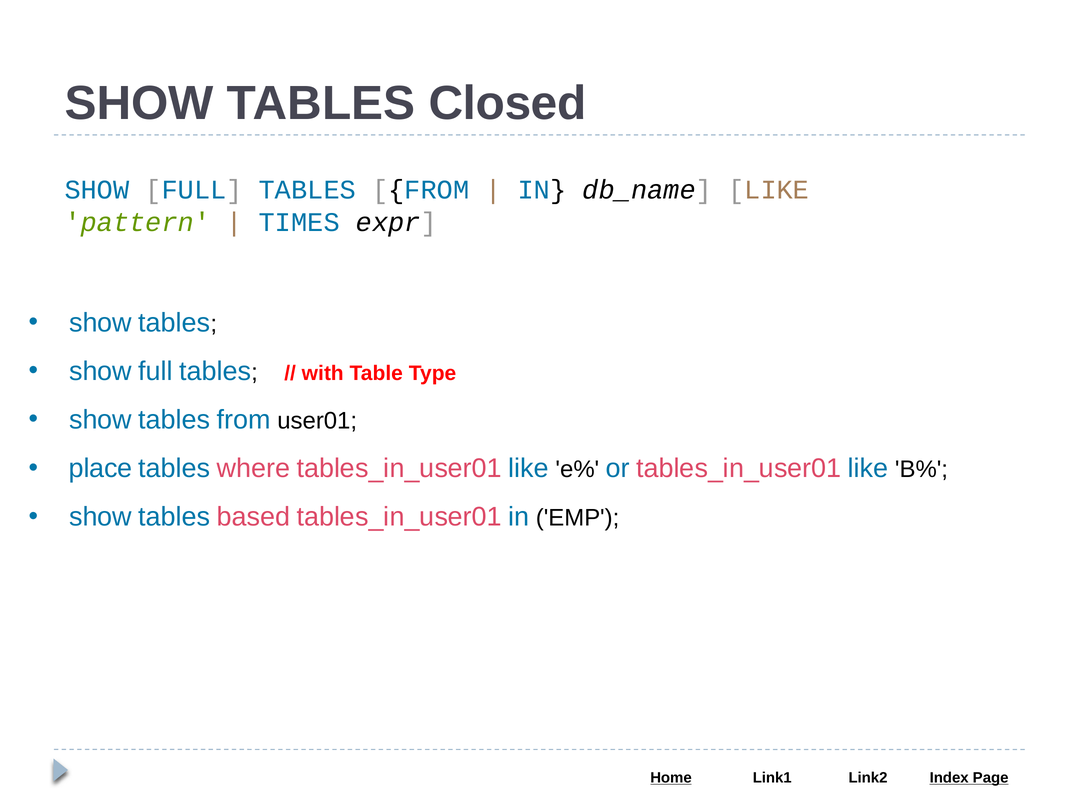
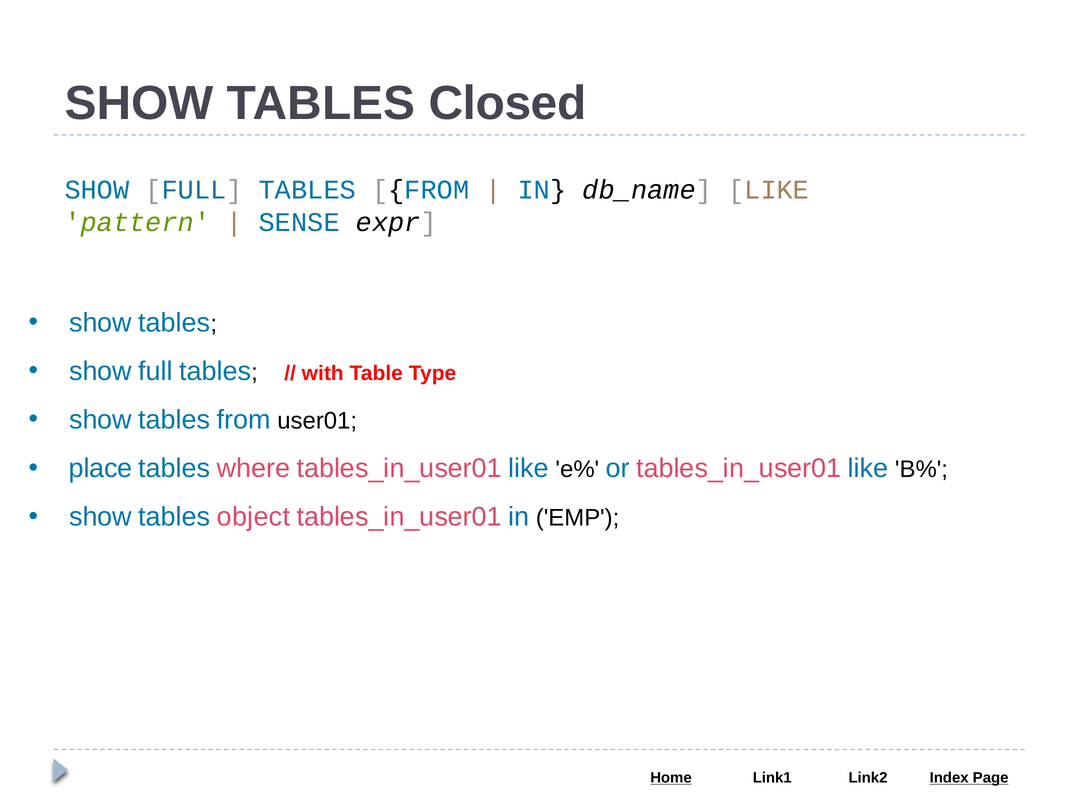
TIMES: TIMES -> SENSE (299, 222)
based: based -> object (253, 517)
